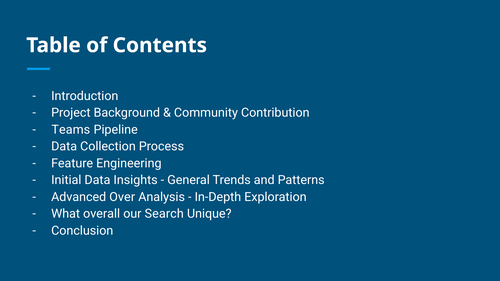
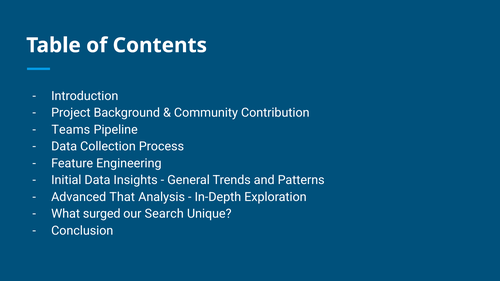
Over: Over -> That (122, 197)
overall: overall -> surged (102, 214)
